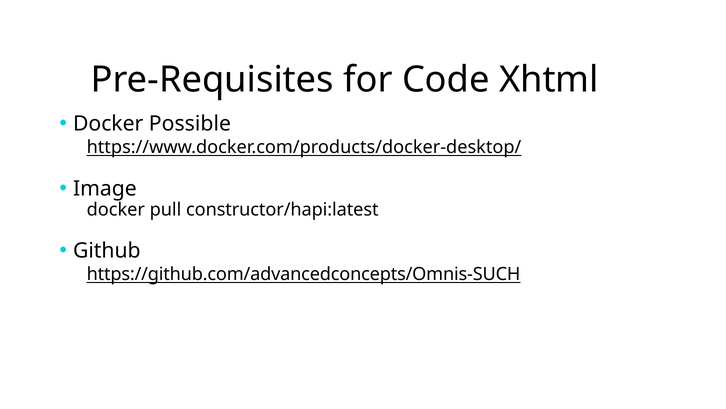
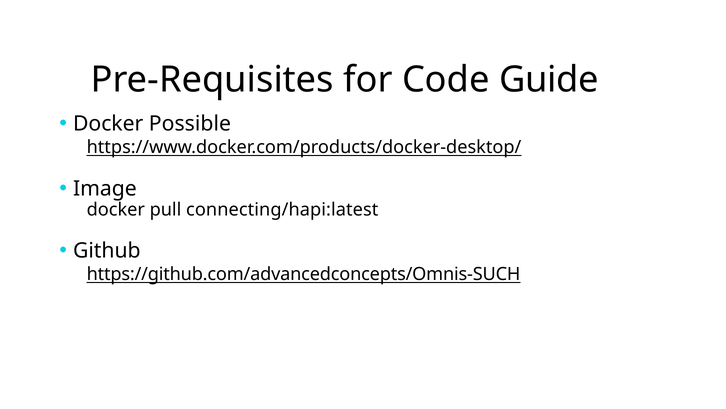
Xhtml: Xhtml -> Guide (549, 80)
constructor/hapi:latest: constructor/hapi:latest -> connecting/hapi:latest (282, 209)
